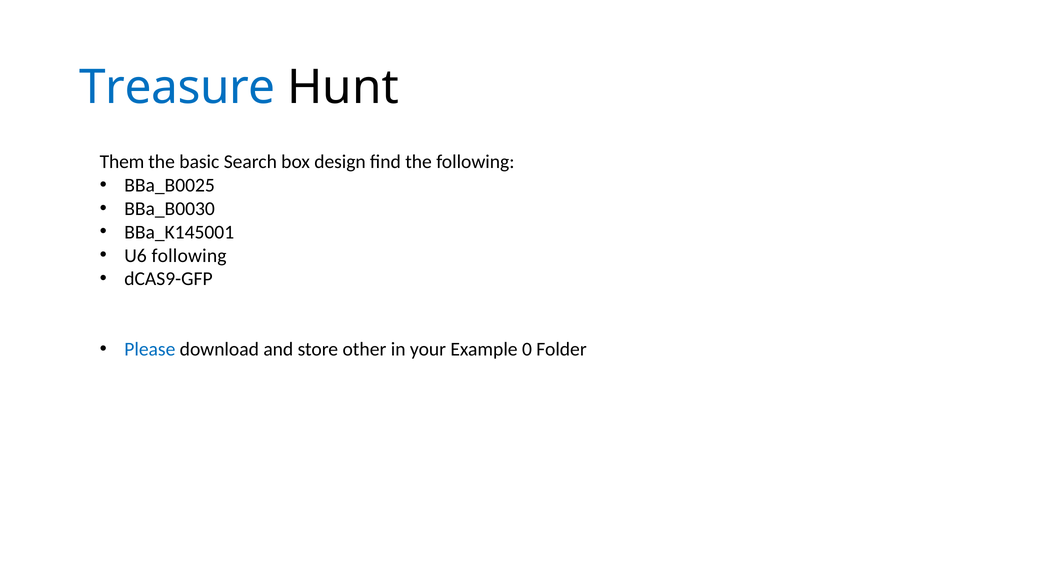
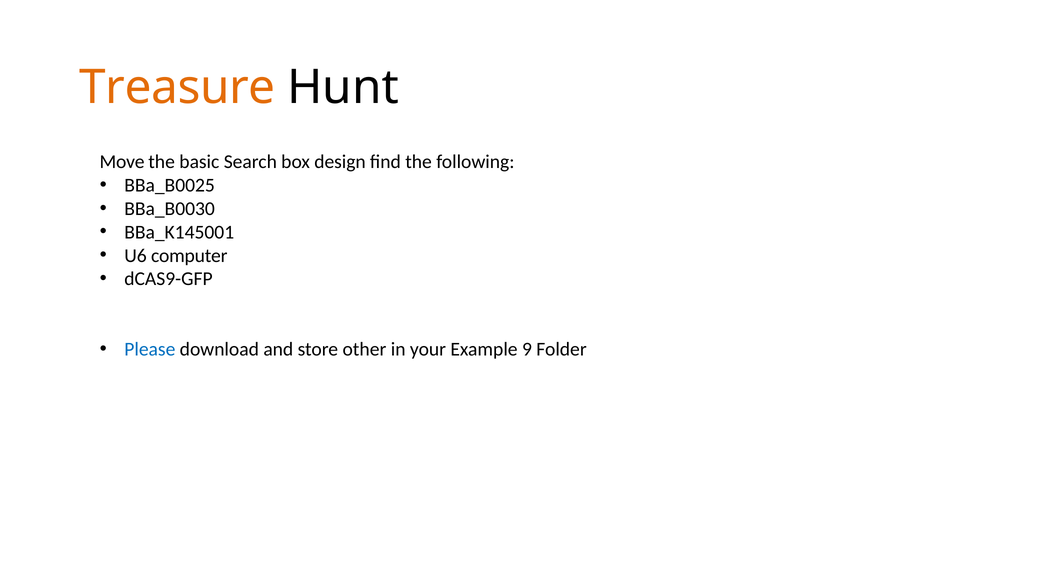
Treasure colour: blue -> orange (177, 88)
Them: Them -> Move (122, 162)
U6 following: following -> computer (189, 256)
0: 0 -> 9 (527, 350)
